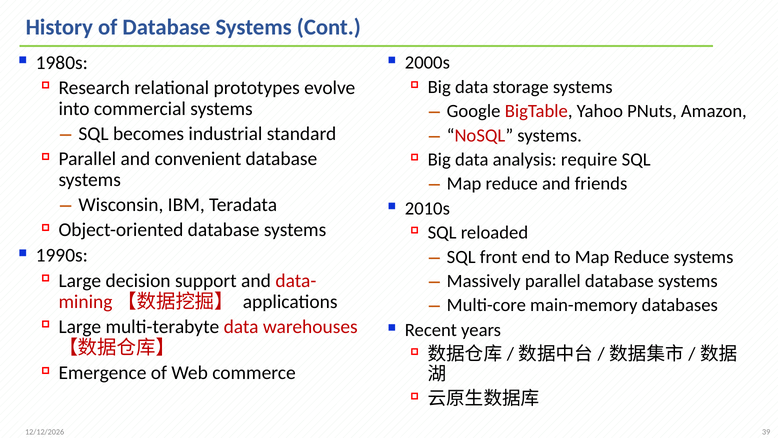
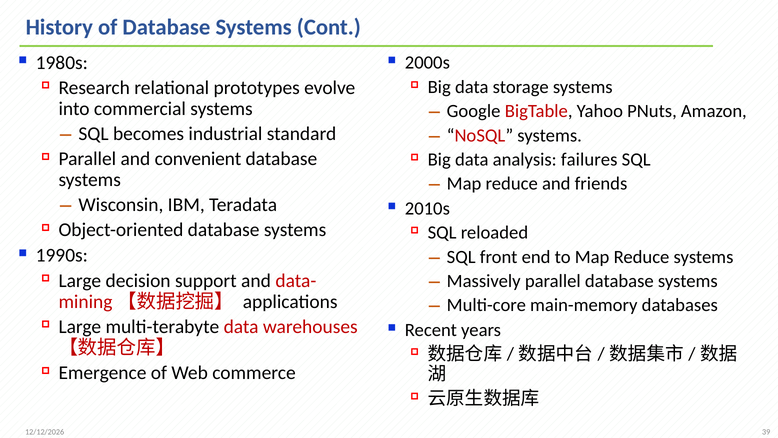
require: require -> failures (589, 159)
